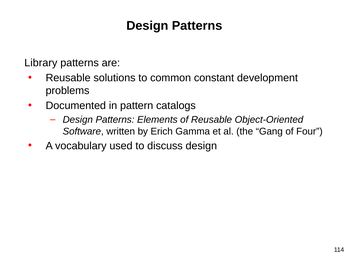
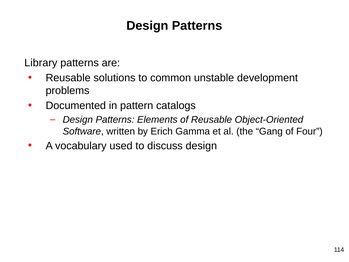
constant: constant -> unstable (214, 78)
